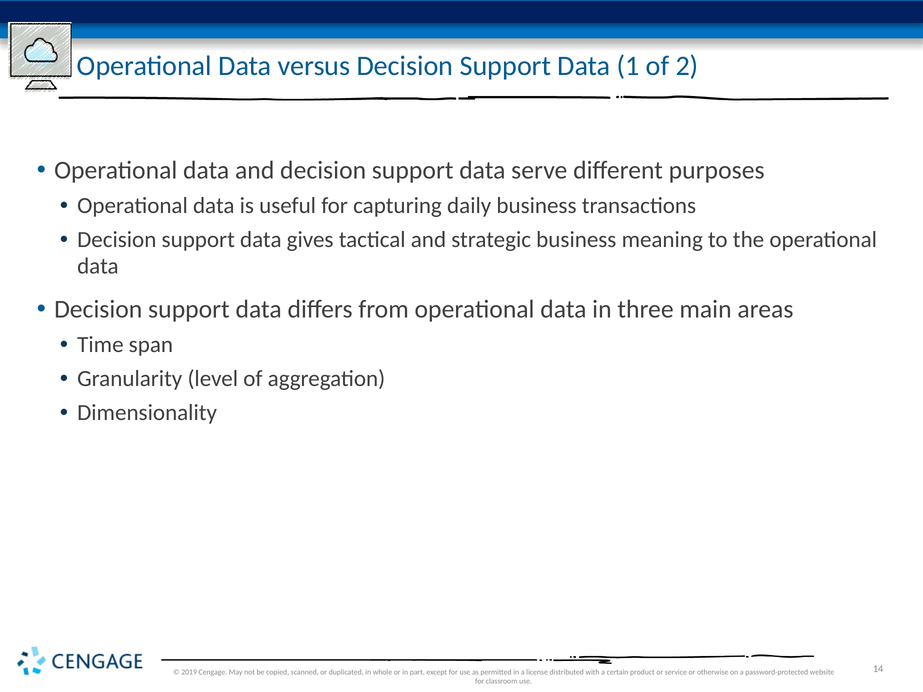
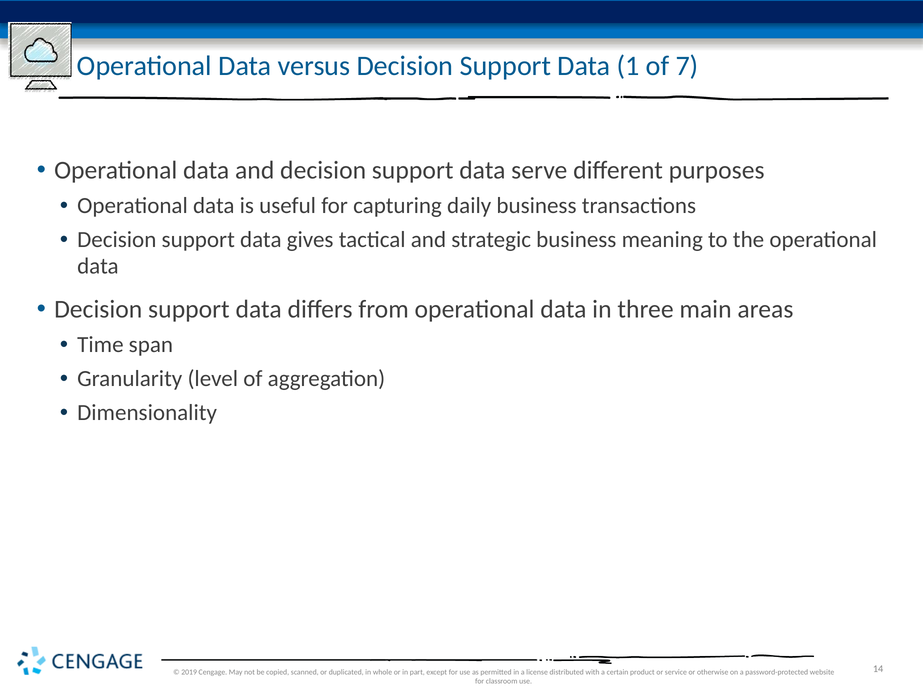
2: 2 -> 7 (687, 66)
